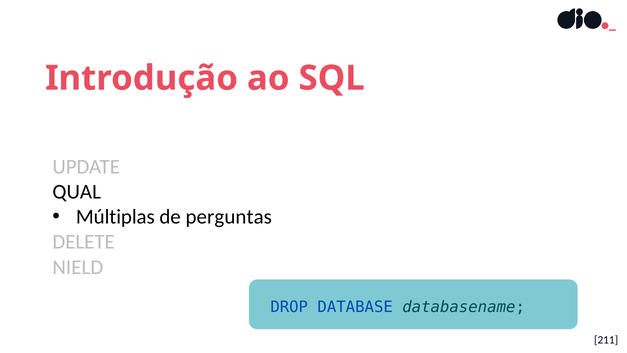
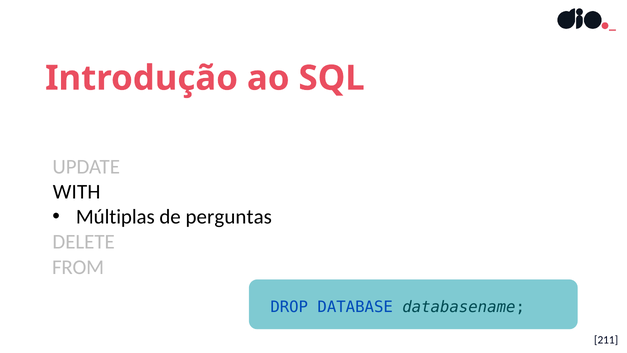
QUAL: QUAL -> WITH (77, 192)
NIELD: NIELD -> FROM (78, 267)
